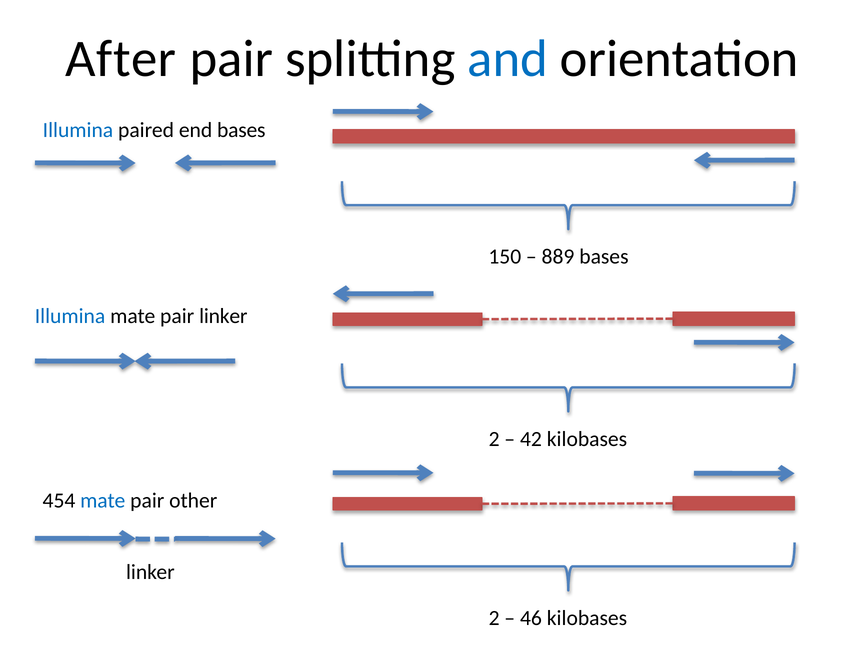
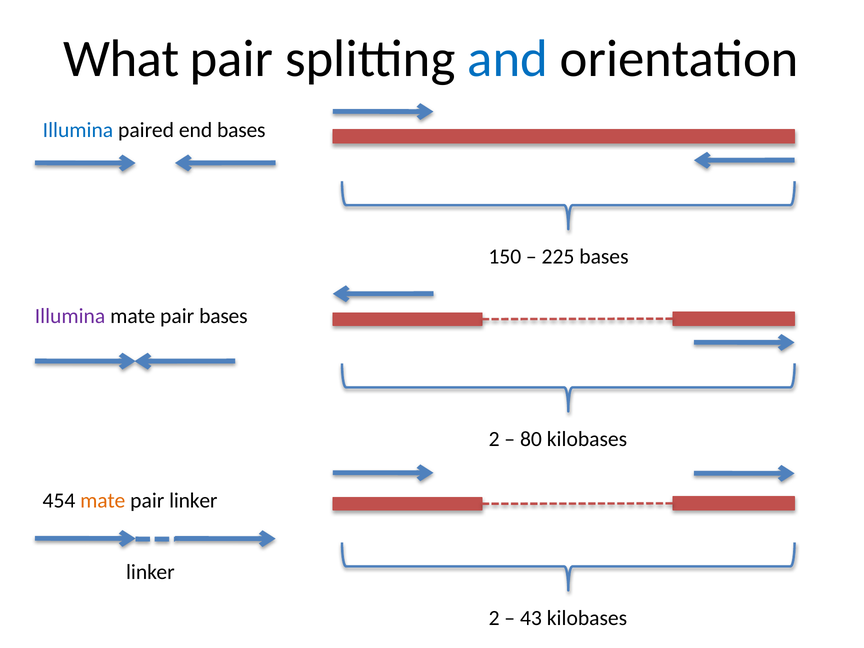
After: After -> What (121, 59)
889: 889 -> 225 (558, 257)
Illumina colour: blue -> purple (70, 316)
pair linker: linker -> bases (223, 316)
42: 42 -> 80 (531, 439)
mate colour: blue -> orange (103, 501)
pair other: other -> linker (193, 501)
46: 46 -> 43 (531, 618)
